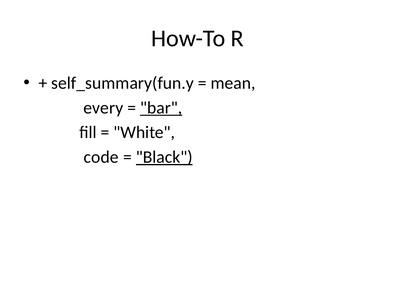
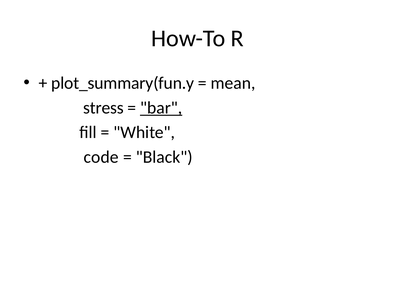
self_summary(fun.y: self_summary(fun.y -> plot_summary(fun.y (123, 83)
every: every -> stress (103, 107)
Black underline: present -> none (164, 157)
